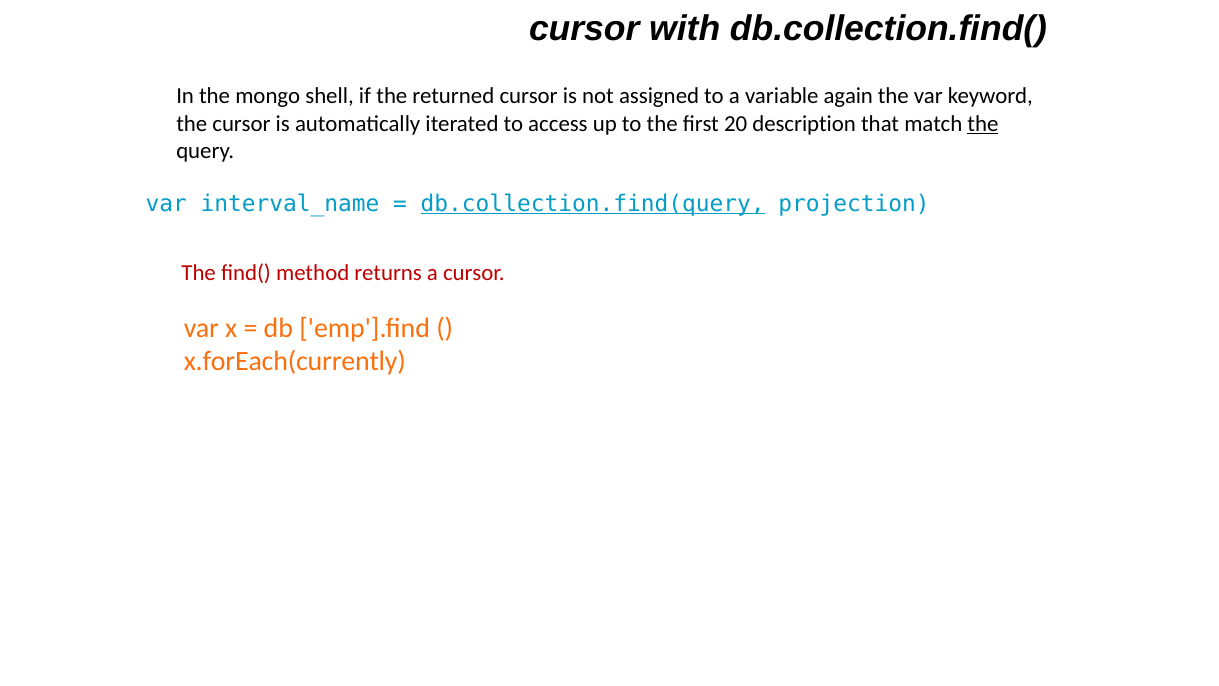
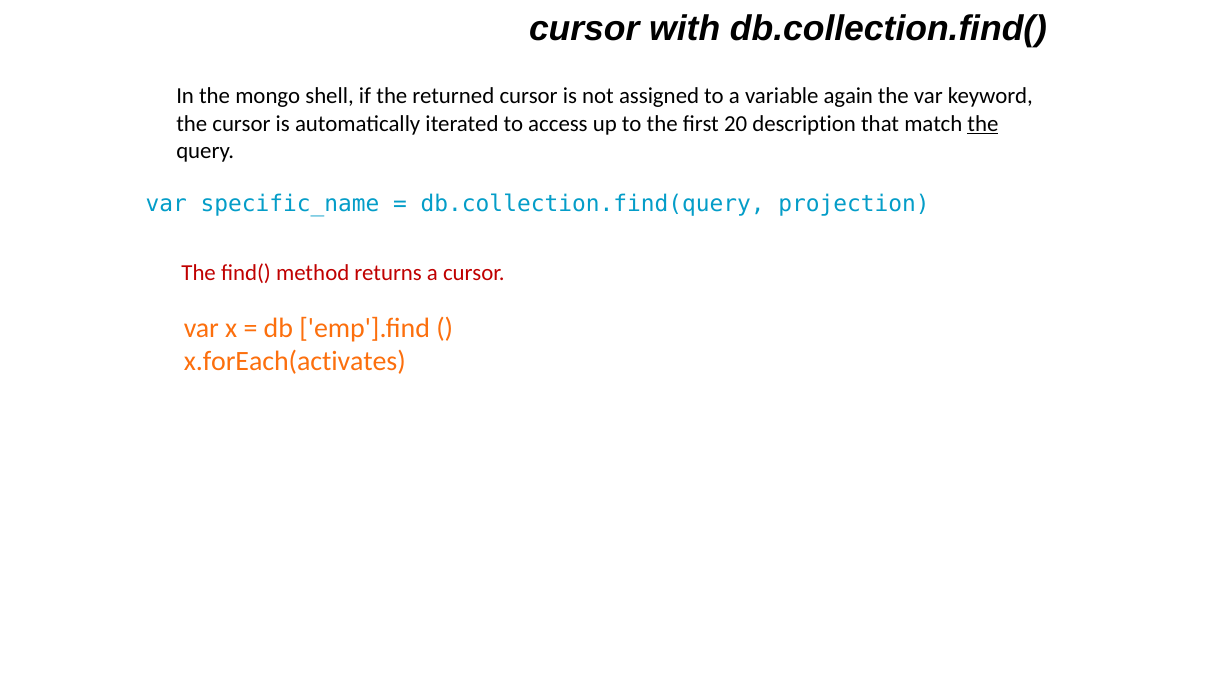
interval_name: interval_name -> specific_name (290, 204)
db.collection.find(query underline: present -> none (593, 204)
x.forEach(currently: x.forEach(currently -> x.forEach(activates (295, 361)
